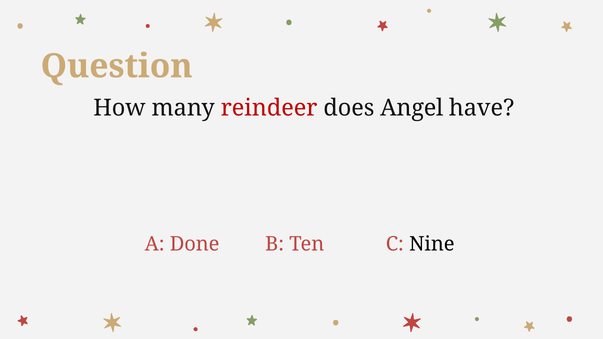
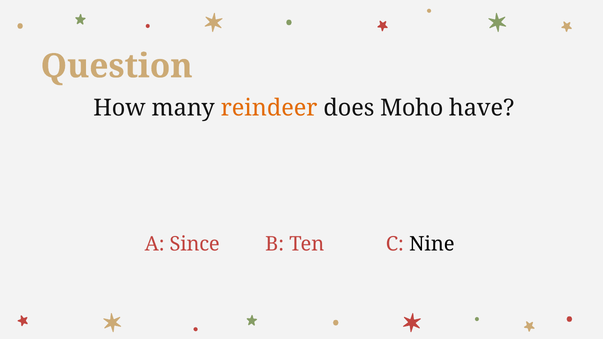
reindeer colour: red -> orange (269, 108)
Angel: Angel -> Moho (412, 108)
Done: Done -> Since (195, 244)
